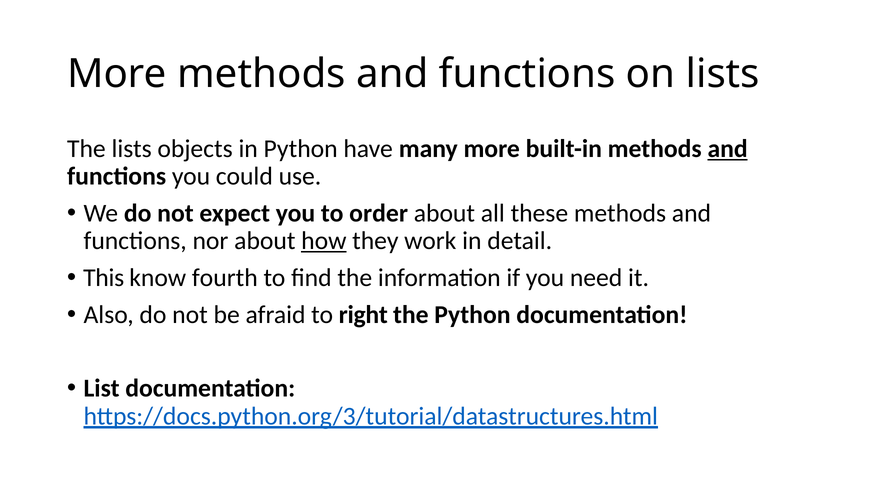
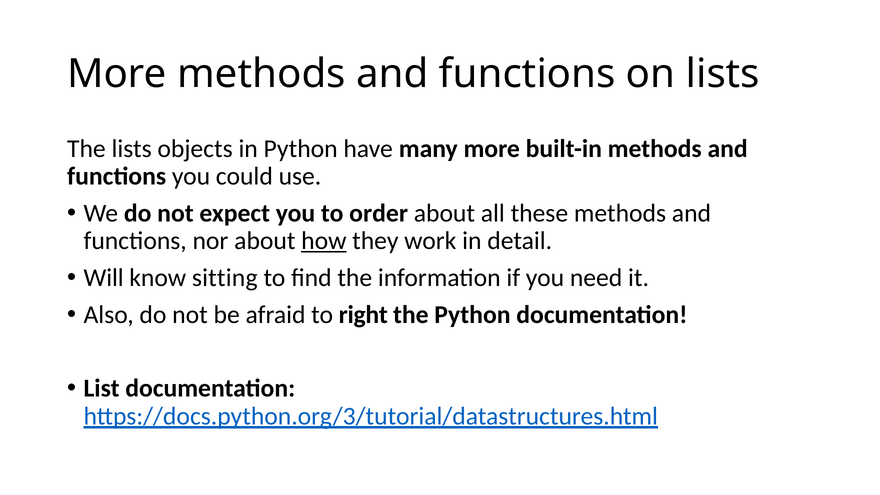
and underline: present -> none (728, 149)
This: This -> Will (104, 278)
fourth: fourth -> sitting (225, 278)
